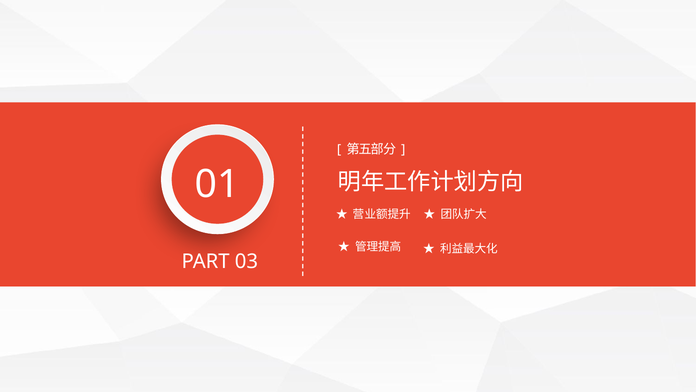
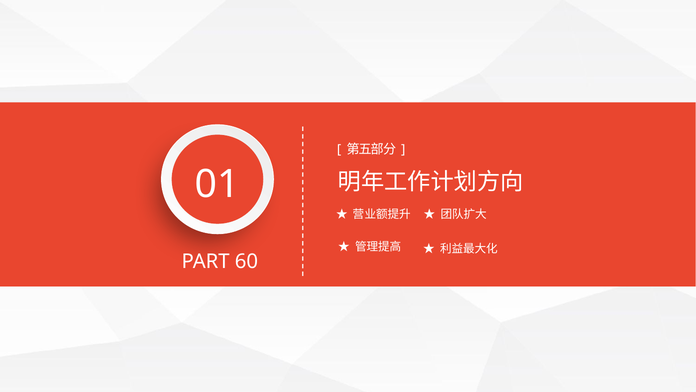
03: 03 -> 60 (246, 261)
